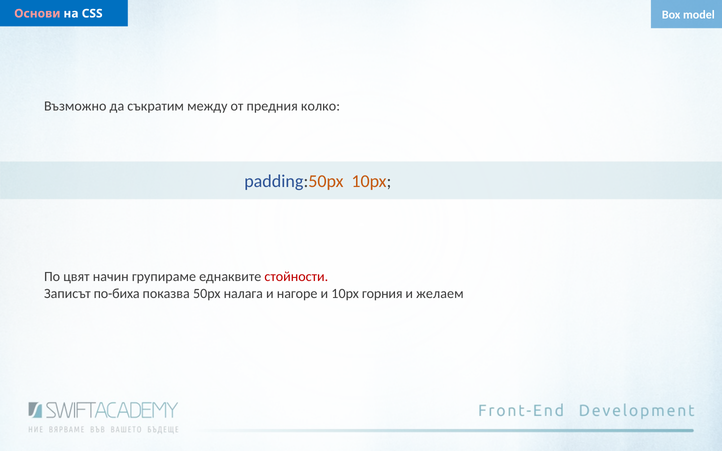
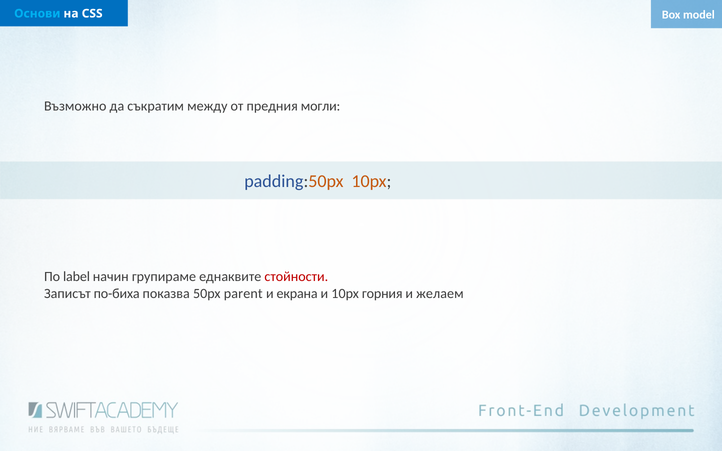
Основи colour: pink -> light blue (37, 14)
колко: колко -> могли (321, 106)
цвят: цвят -> label (77, 277)
налага: налага -> parent (243, 294)
нагоре: нагоре -> екрана (297, 294)
